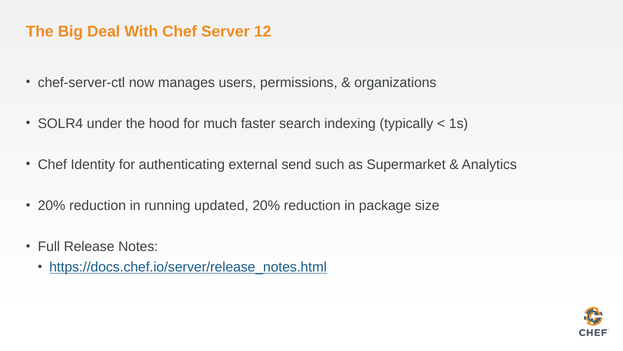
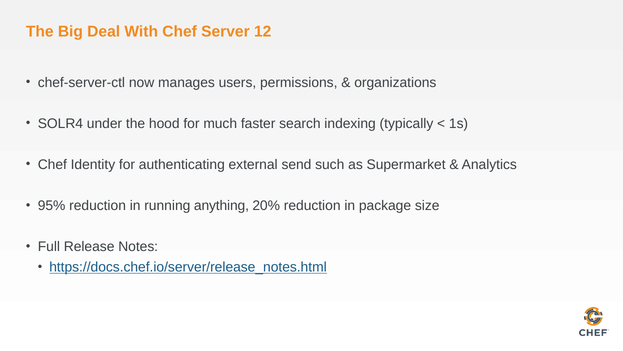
20%: 20% -> 95% (52, 205)
updated: updated -> anything (221, 205)
